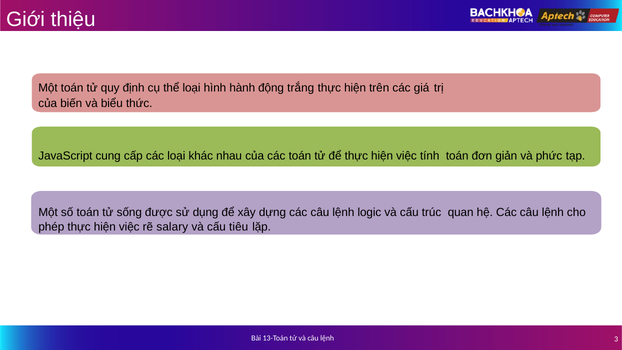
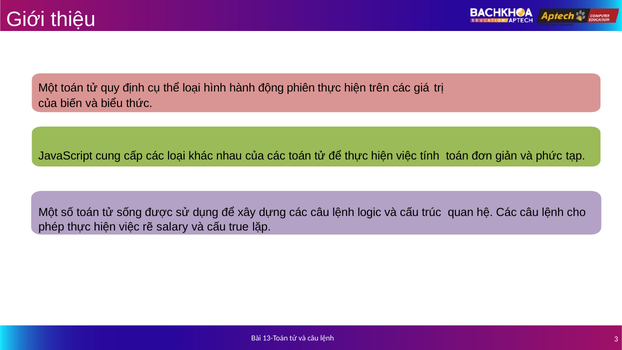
trắng: trắng -> phiên (301, 88)
tiêu: tiêu -> true (239, 227)
